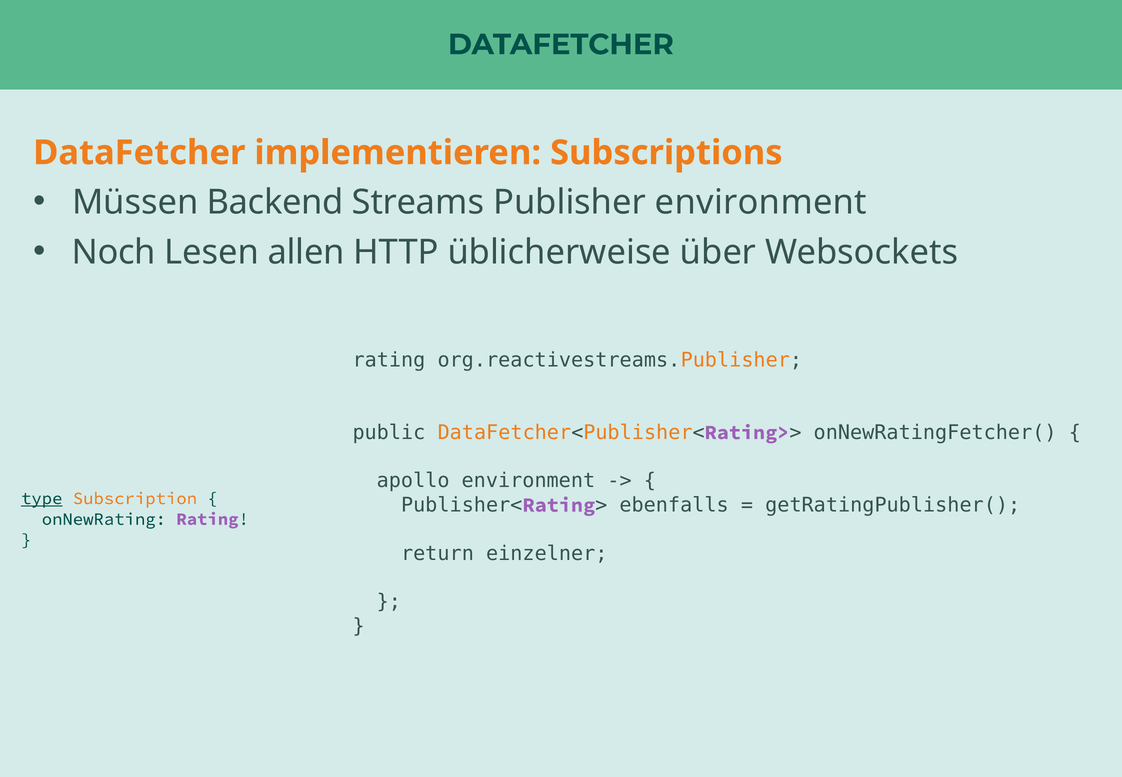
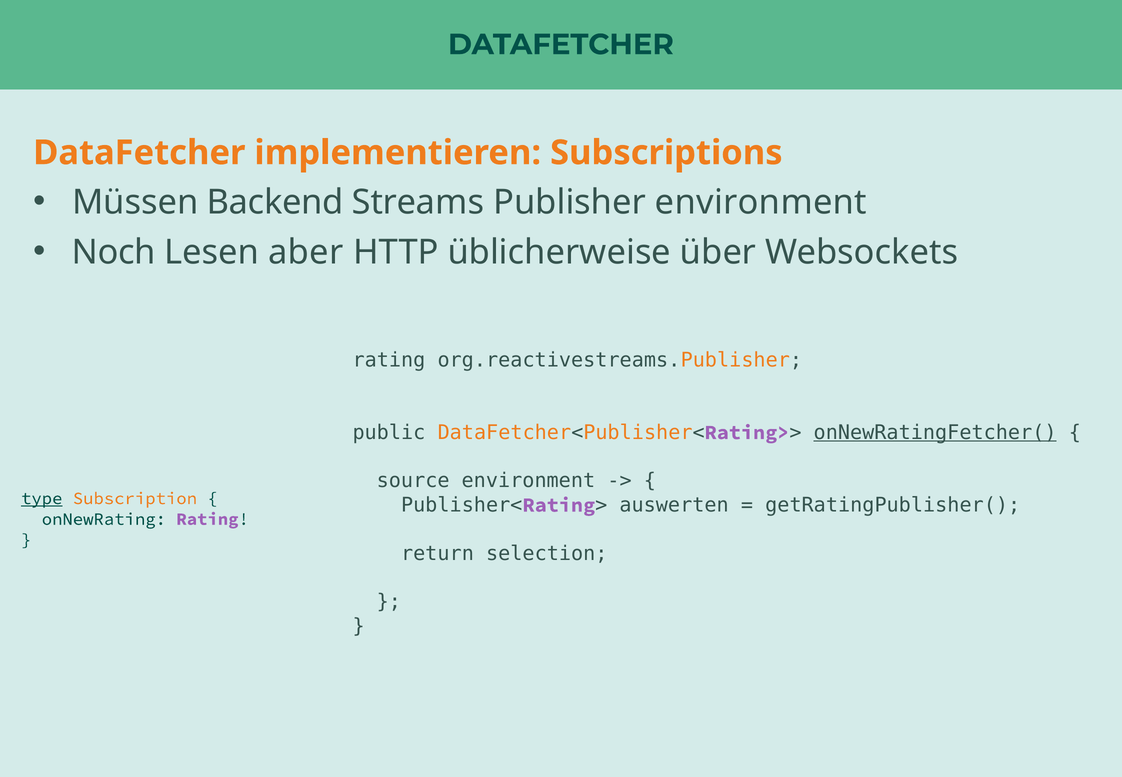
allen: allen -> aber (306, 252)
onNewRatingFetcher( underline: none -> present (935, 432)
apollo: apollo -> source (413, 481)
ebenfalls: ebenfalls -> auswerten (674, 505)
einzelner: einzelner -> selection (547, 553)
